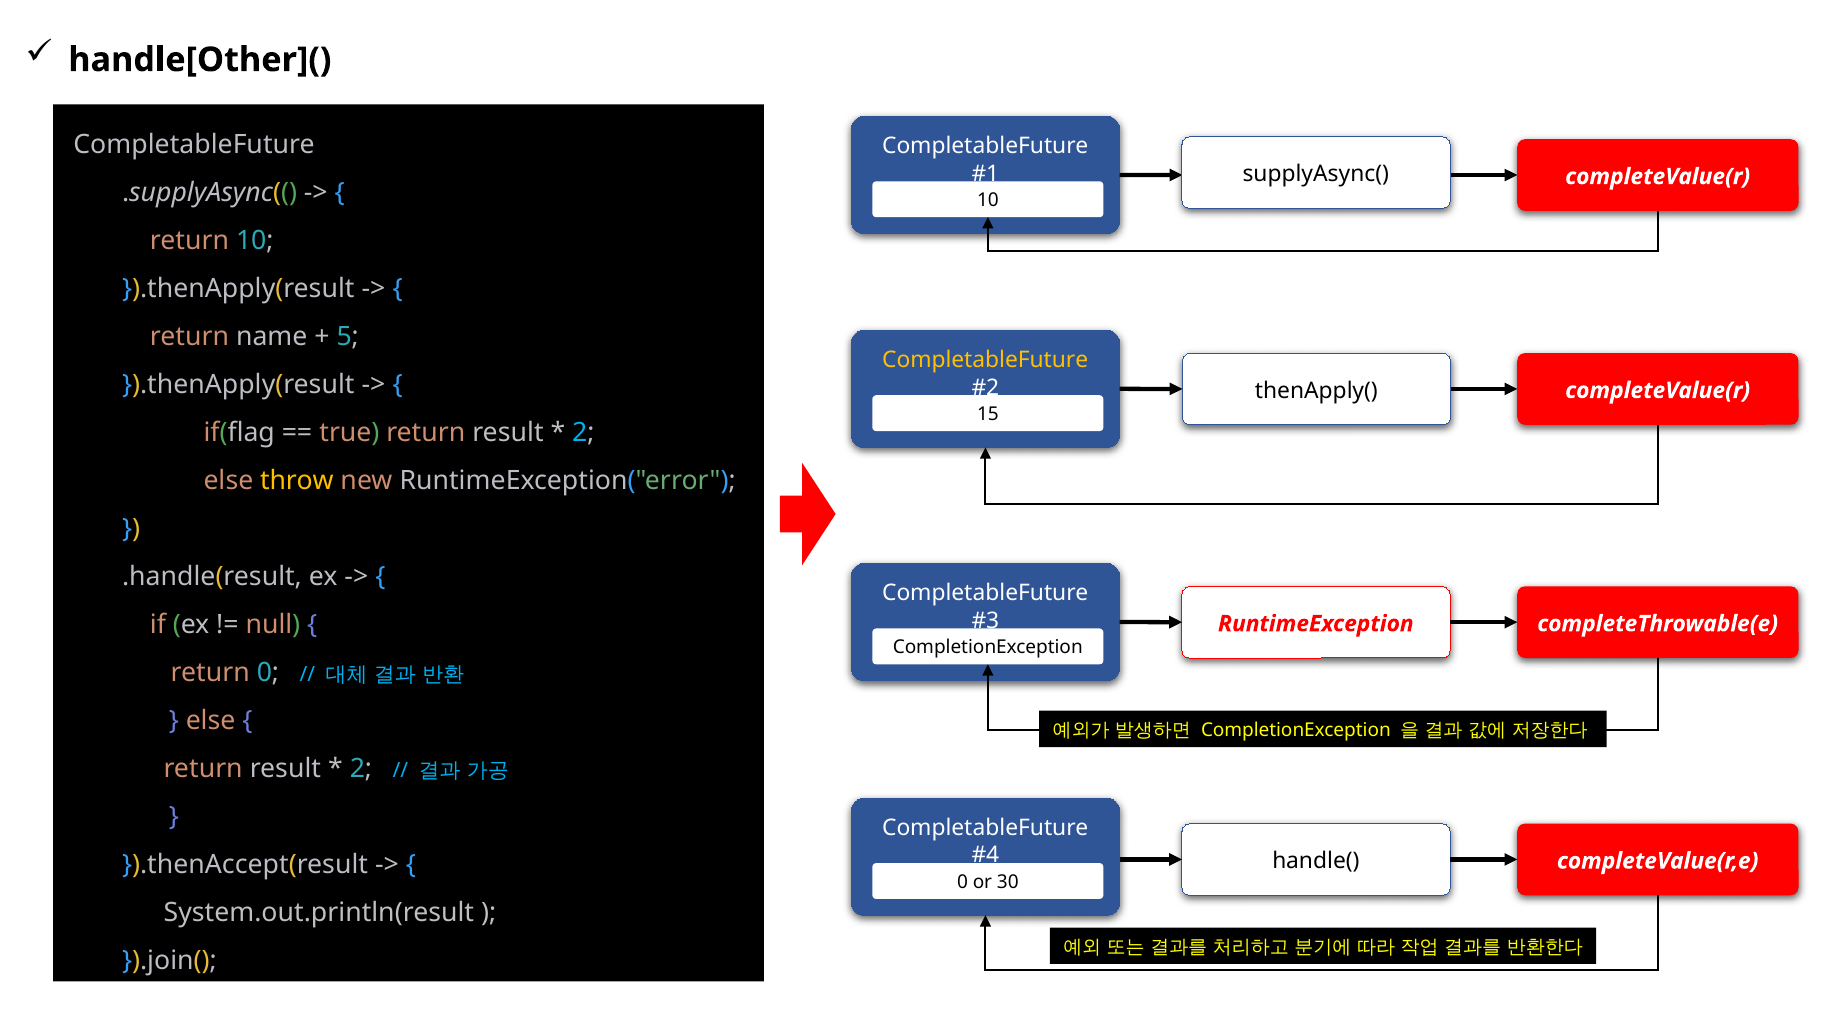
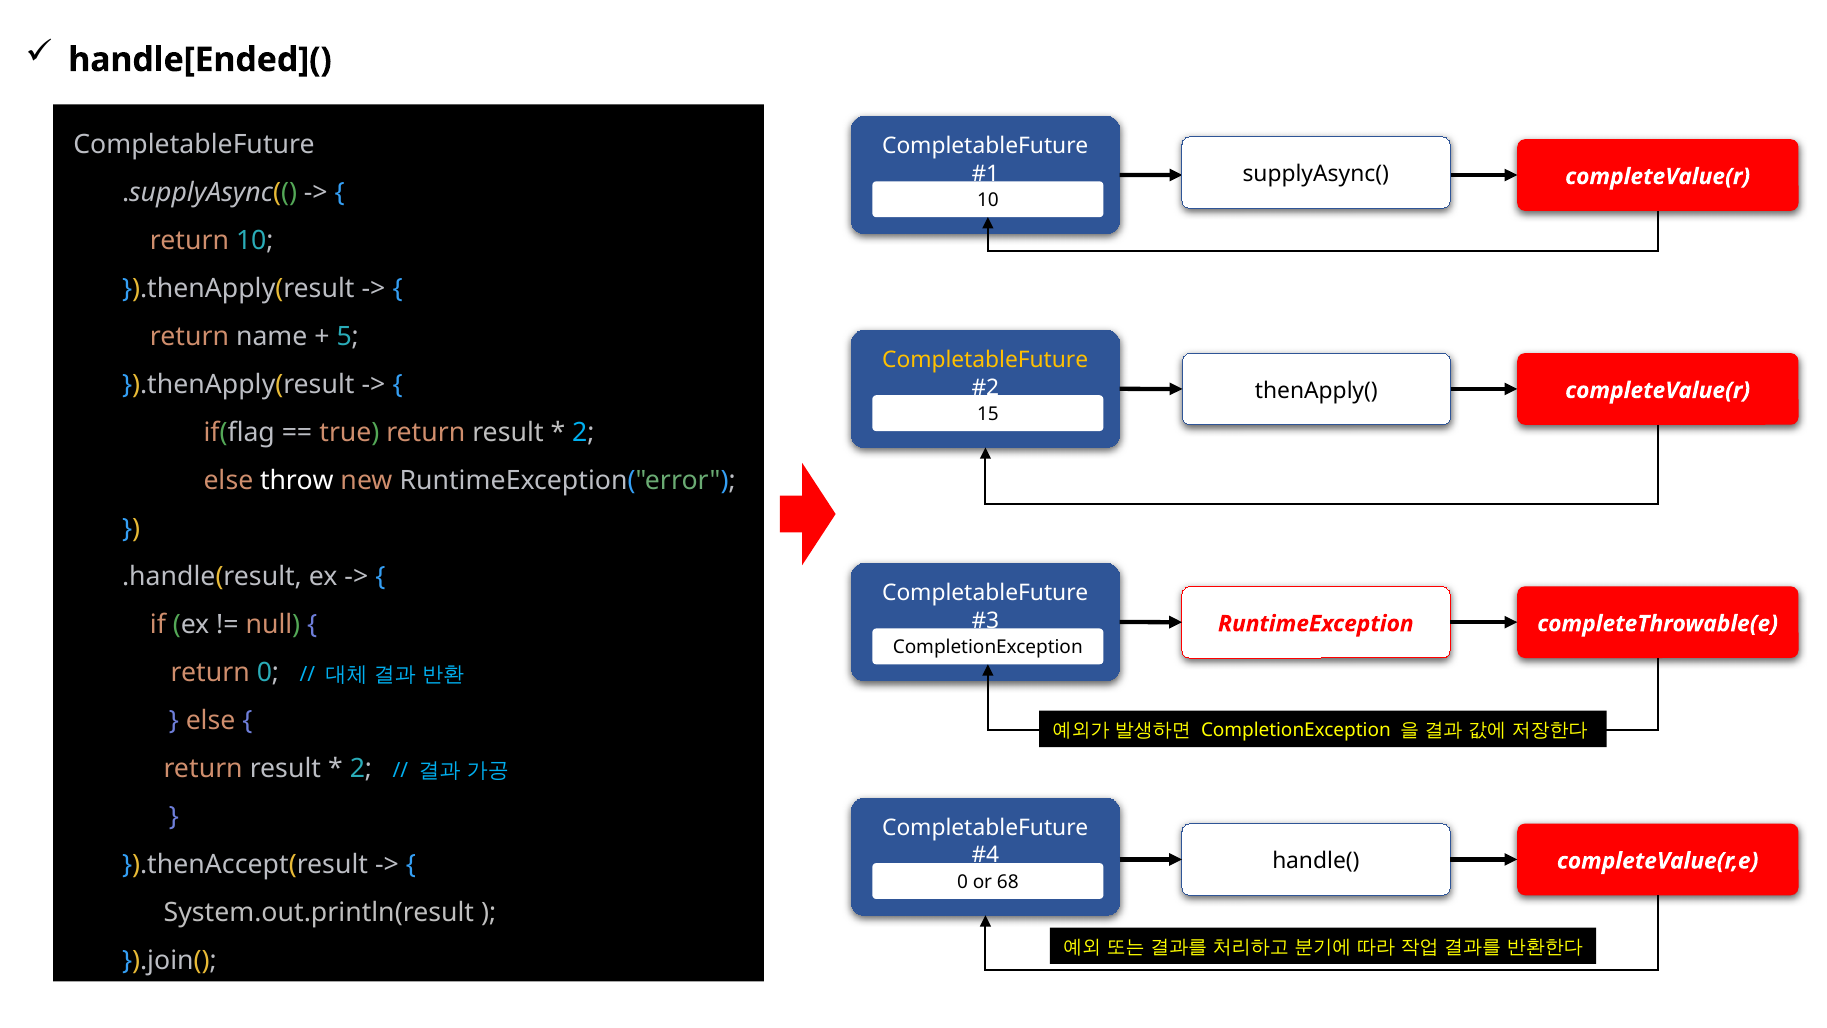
handle[Other](: handle[Other]( -> handle[Ended]( (200, 60)
throw colour: yellow -> white (297, 481)
30: 30 -> 68 (1008, 882)
